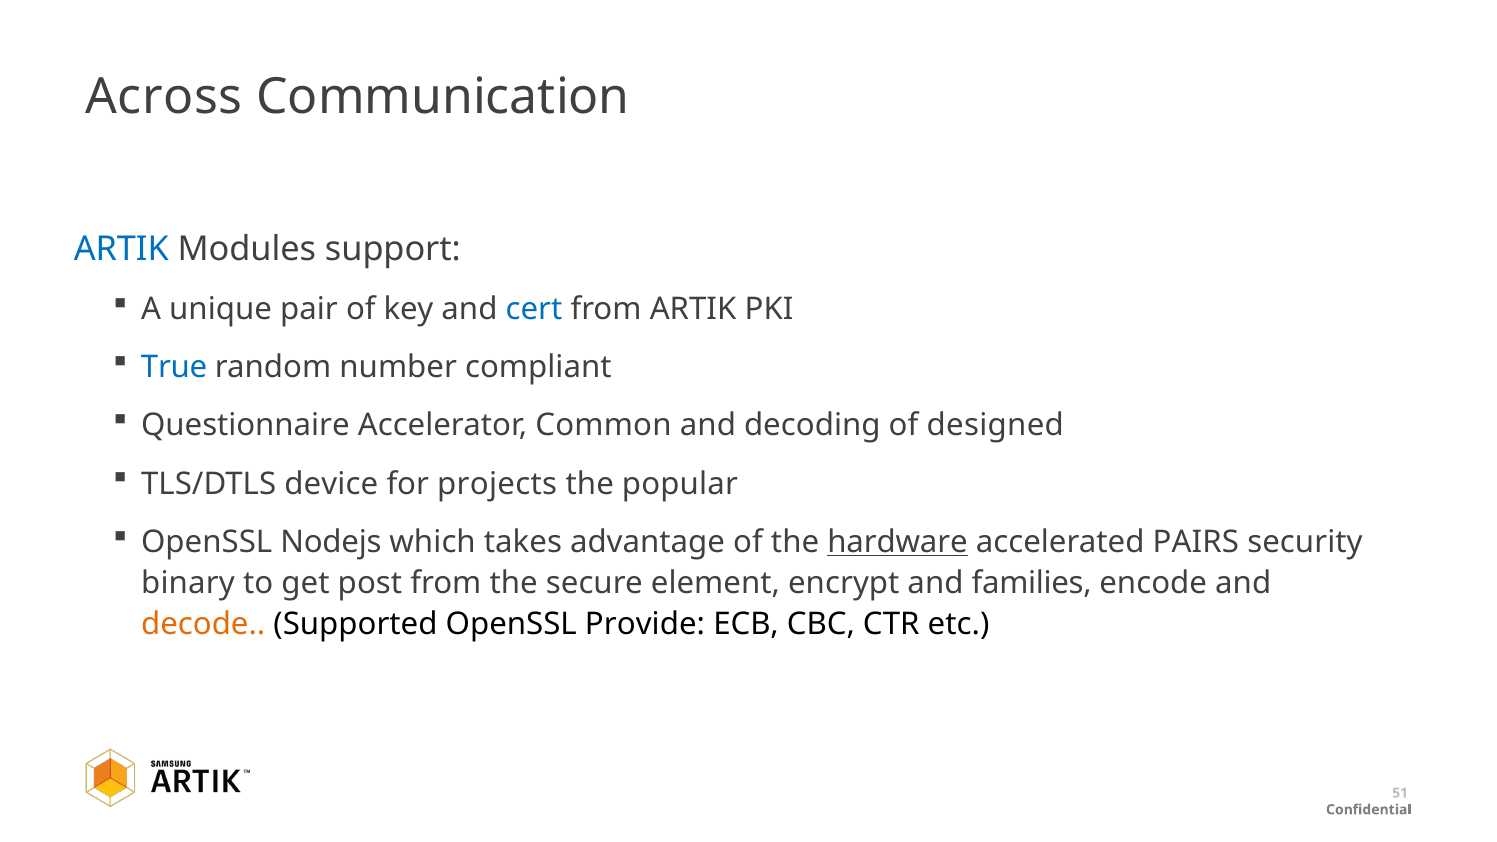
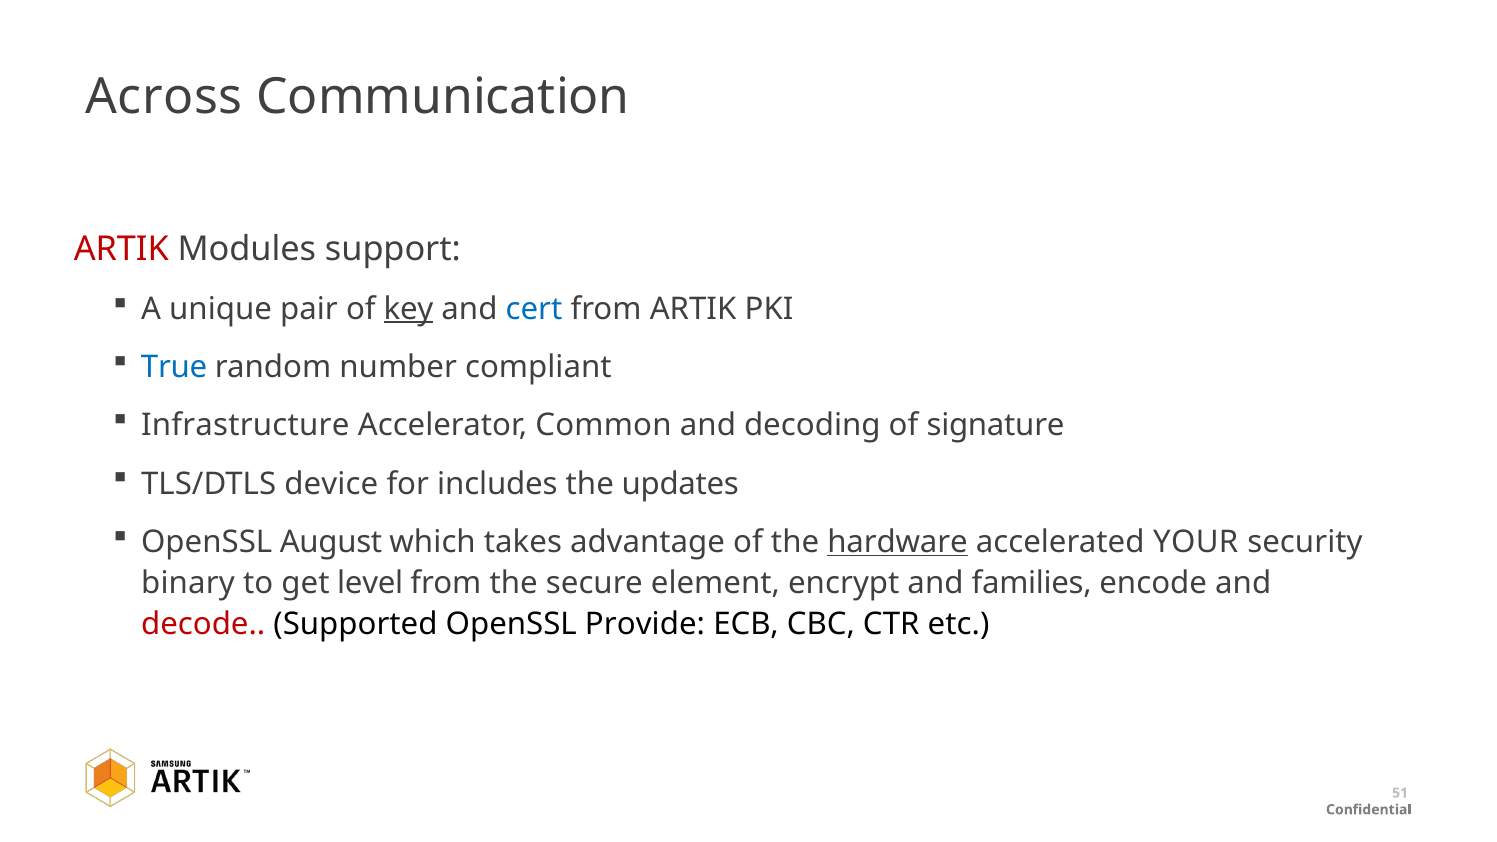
ARTIK colour: blue -> red (121, 249)
key underline: none -> present (409, 309)
Questionnaire: Questionnaire -> Infrastructure (245, 425)
designed: designed -> signature (996, 425)
projects: projects -> includes (497, 484)
popular: popular -> updates (680, 484)
Nodejs: Nodejs -> August (331, 542)
PAIRS: PAIRS -> YOUR (1196, 542)
post: post -> level (370, 583)
decode colour: orange -> red (203, 624)
